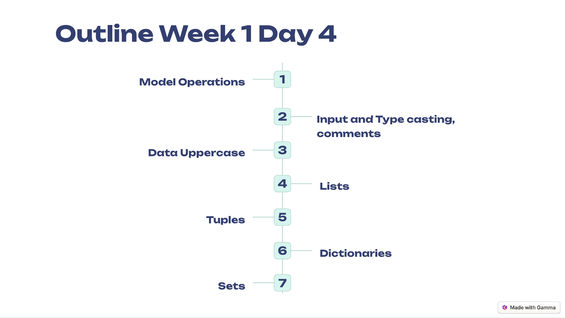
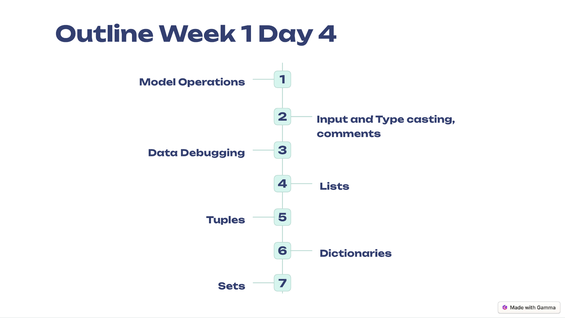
Uppercase: Uppercase -> Debugging (213, 153)
